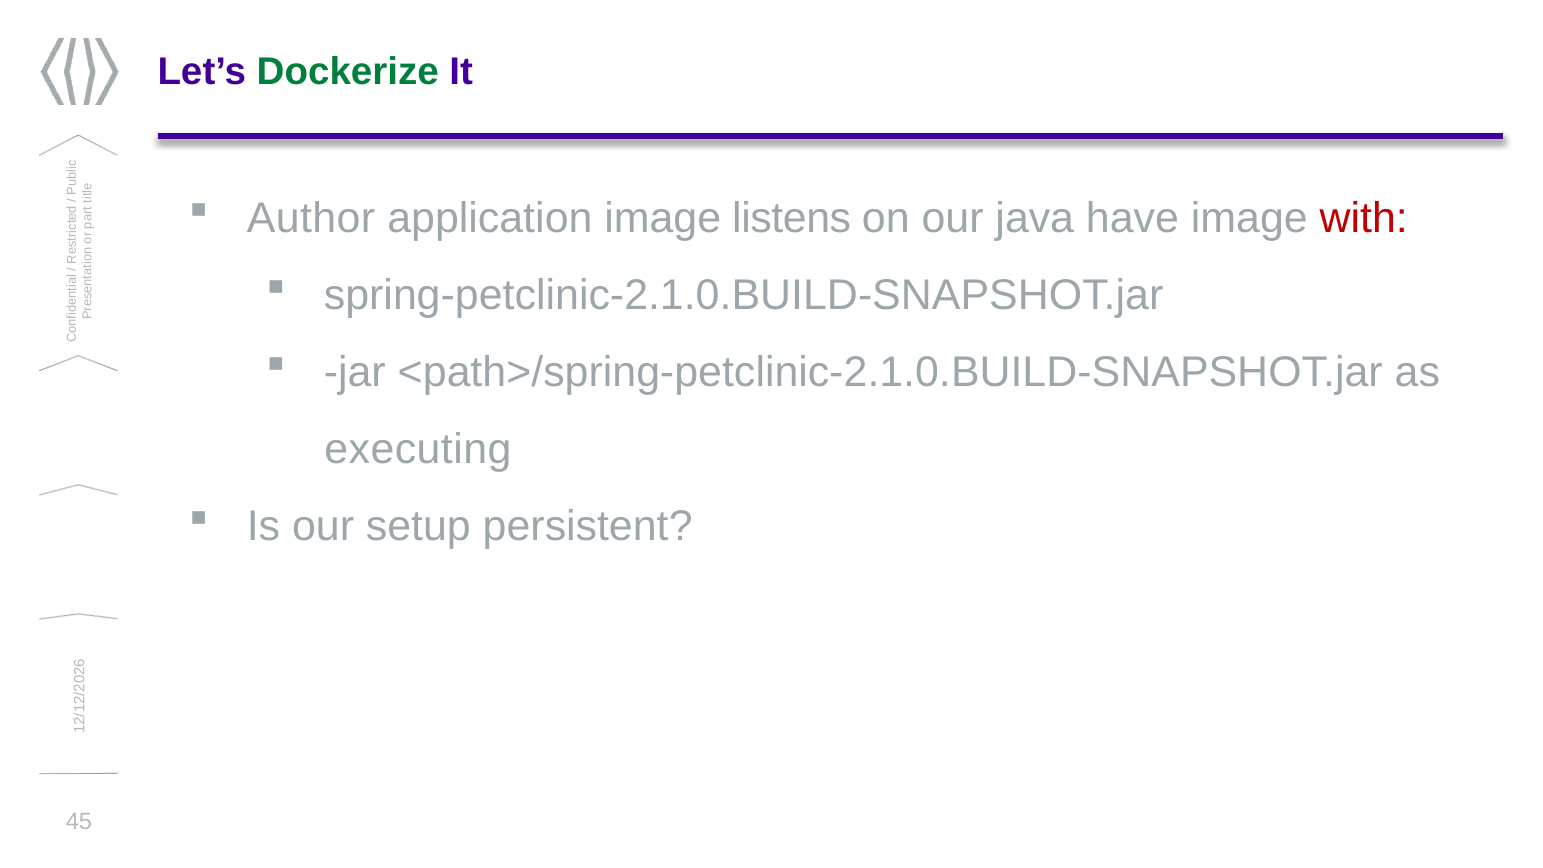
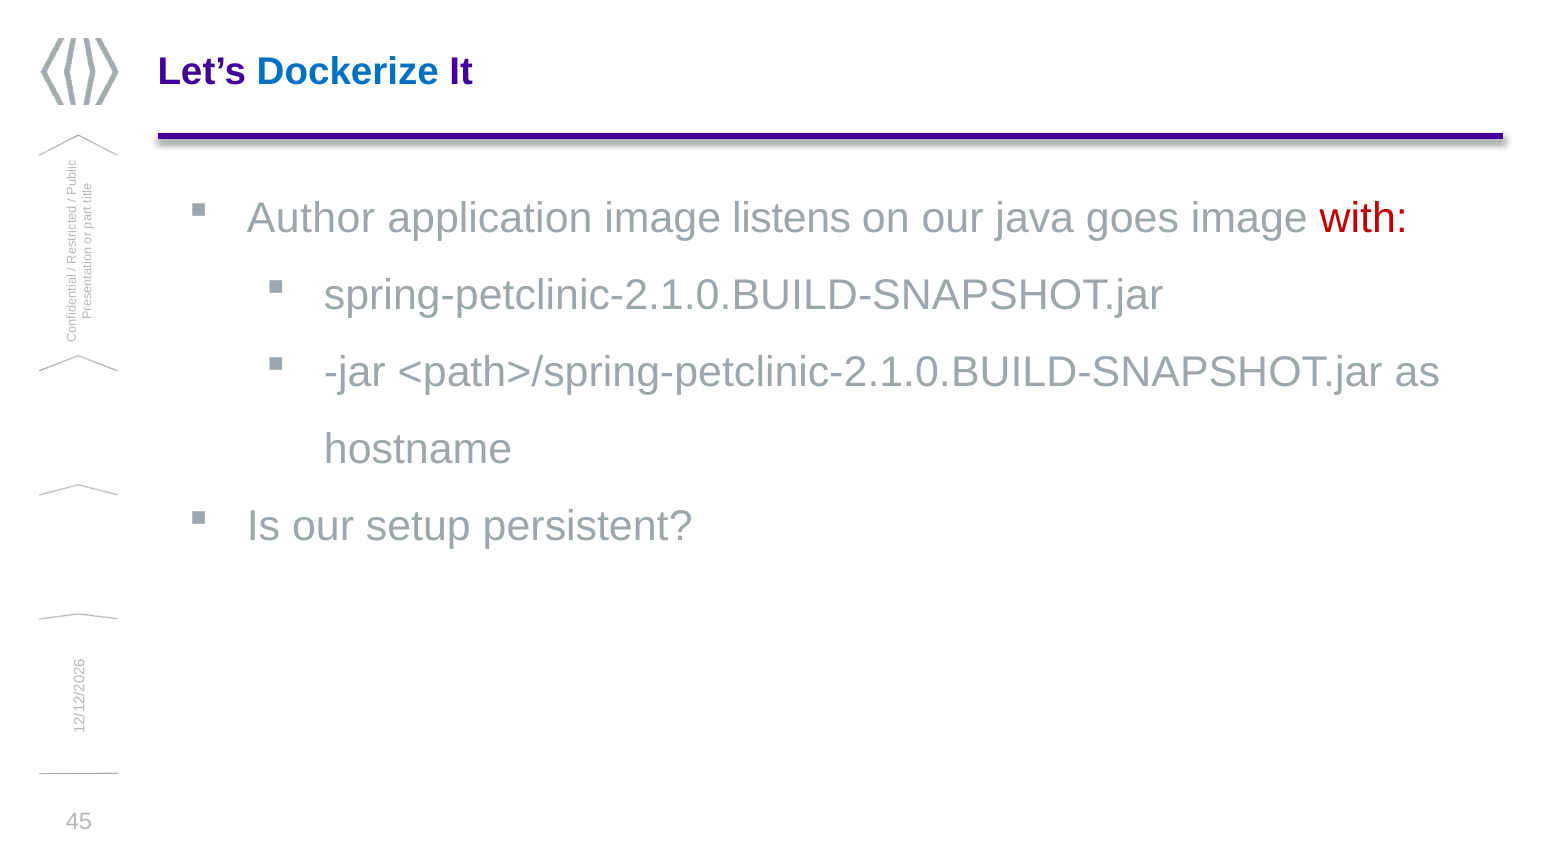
Dockerize colour: green -> blue (348, 72)
have: have -> goes (1132, 218)
executing: executing -> hostname (418, 449)
